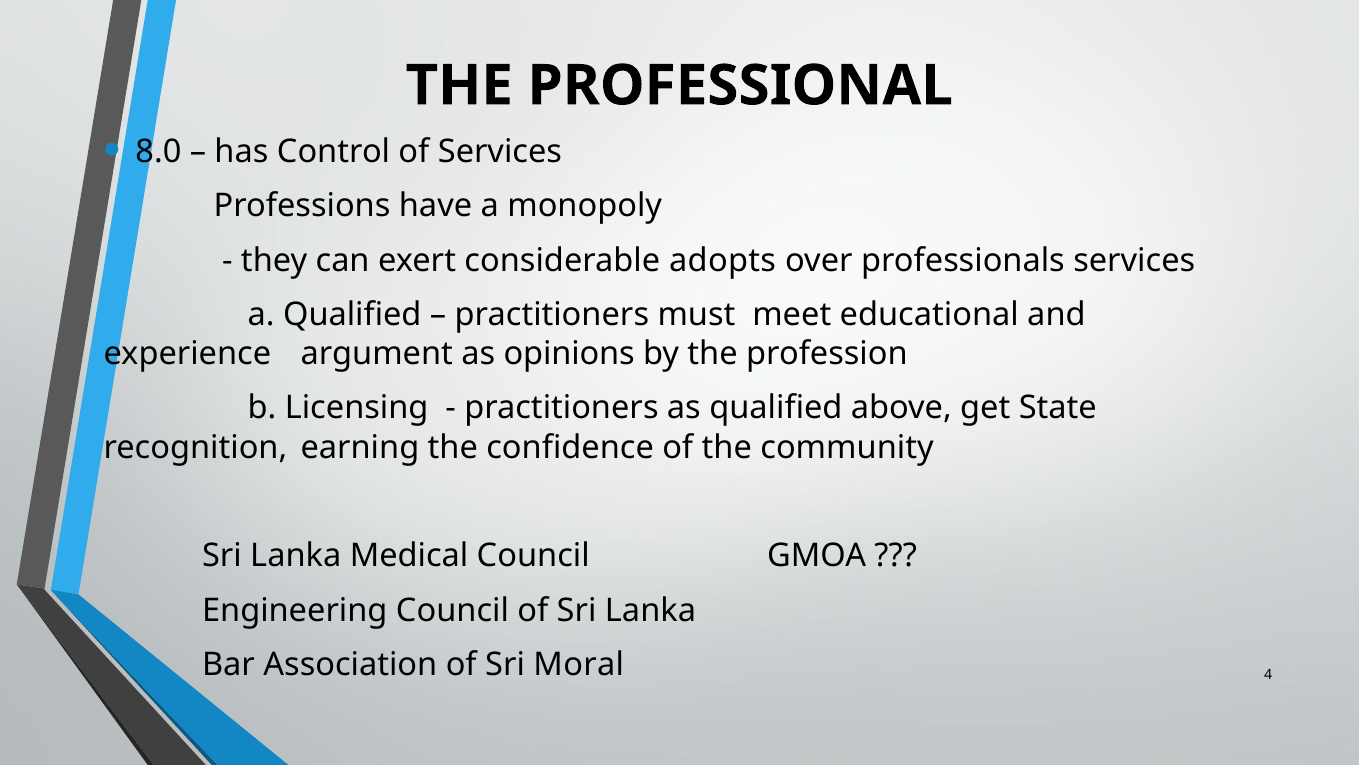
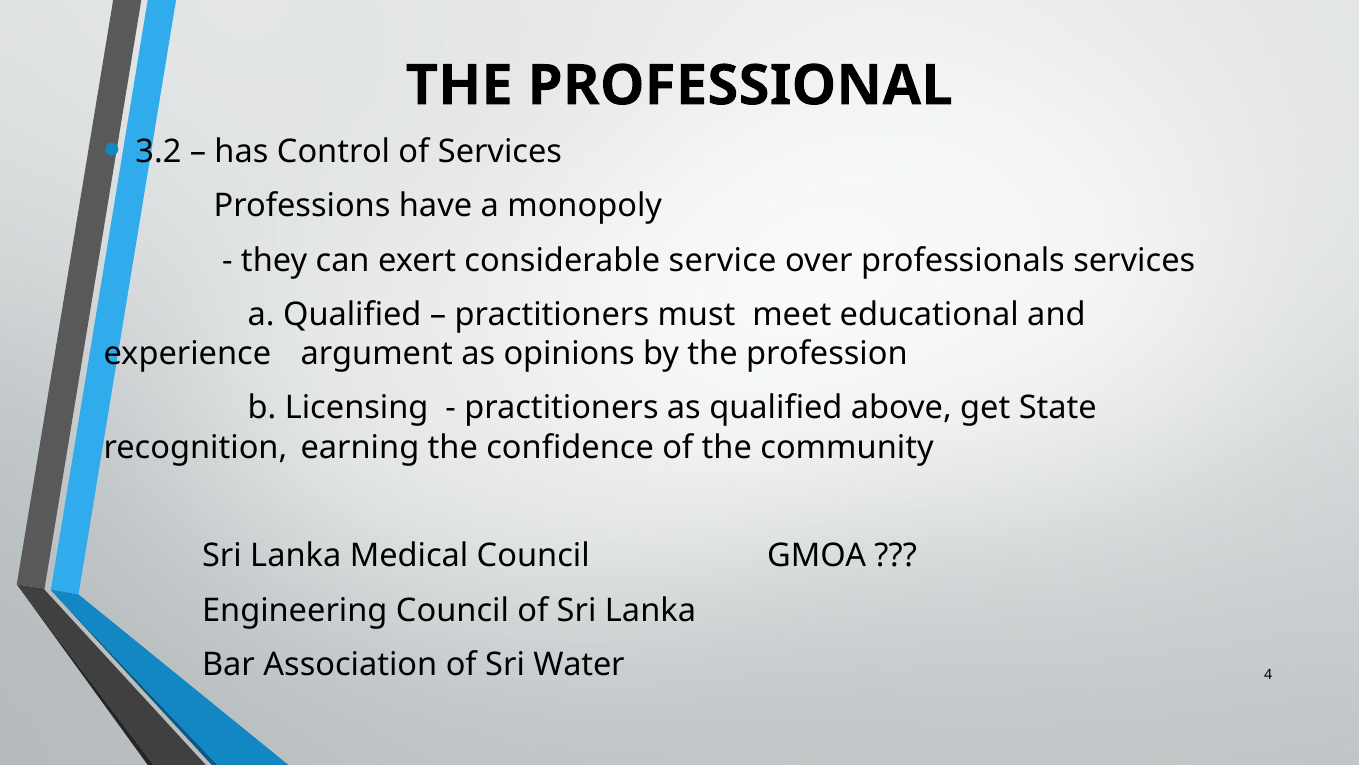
8.0: 8.0 -> 3.2 (158, 152)
adopts: adopts -> service (723, 260)
Moral: Moral -> Water (579, 664)
